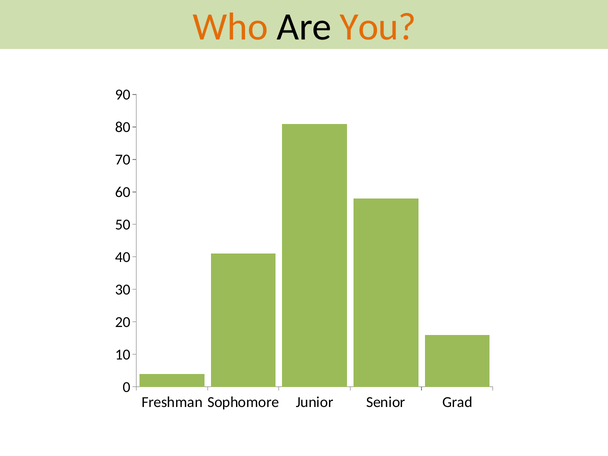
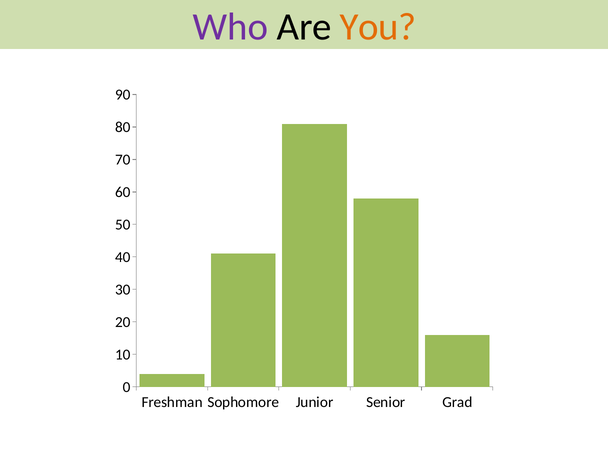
Who colour: orange -> purple (230, 27)
